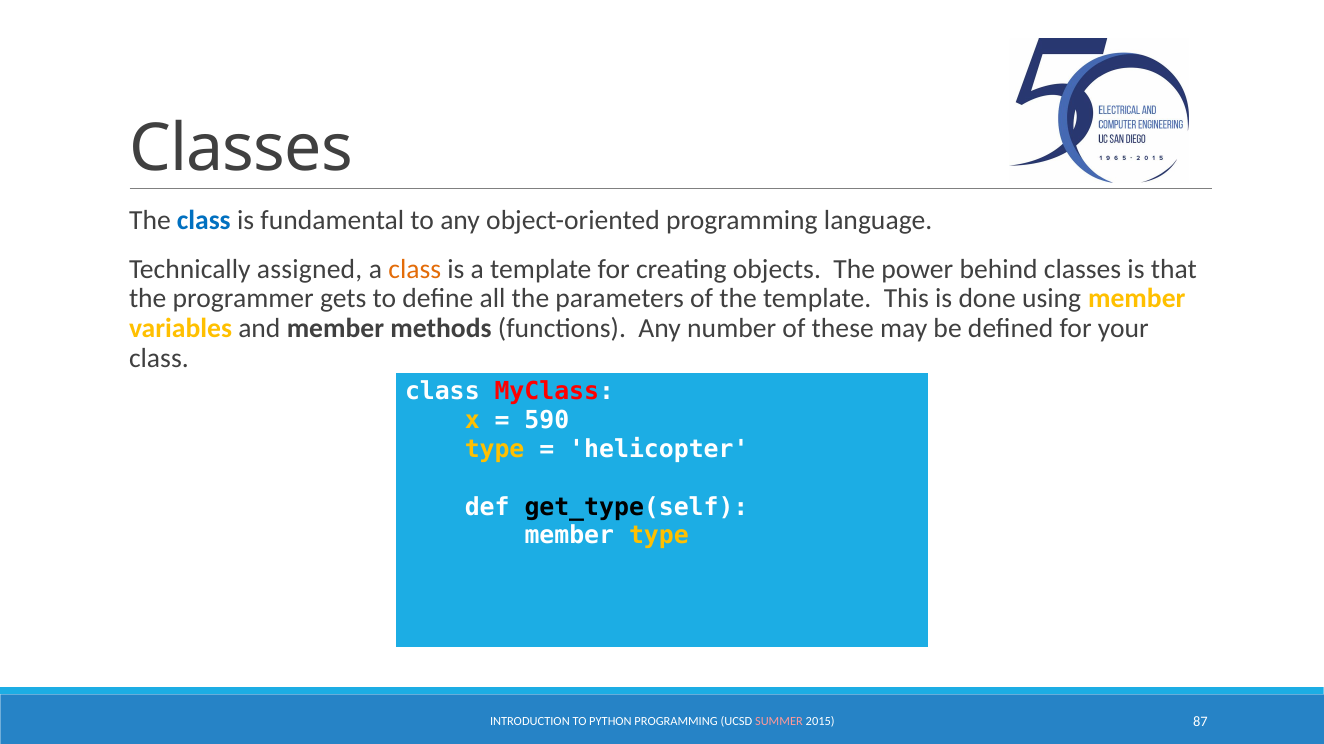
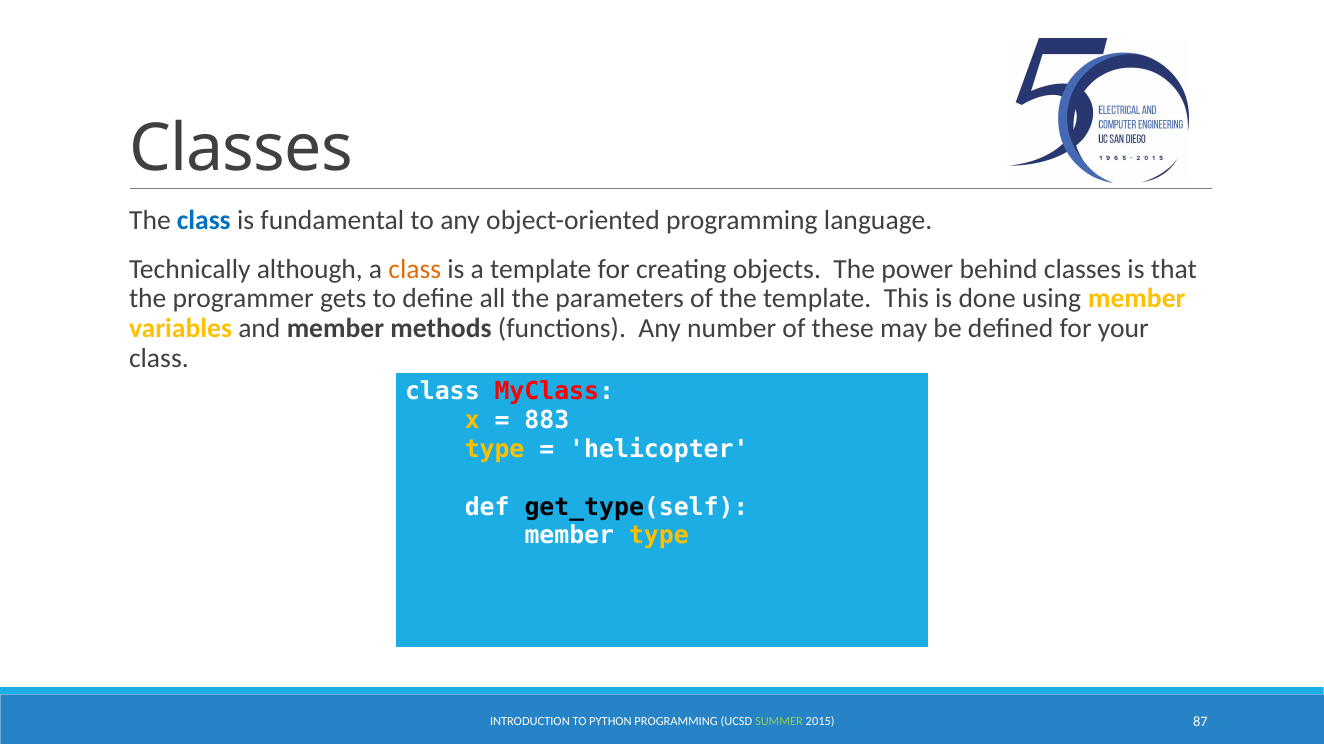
assigned: assigned -> although (310, 269)
590: 590 -> 883 (547, 421)
SUMMER colour: pink -> light green (779, 722)
